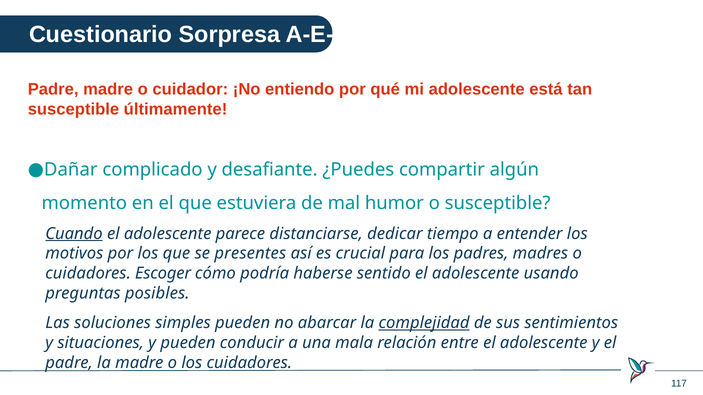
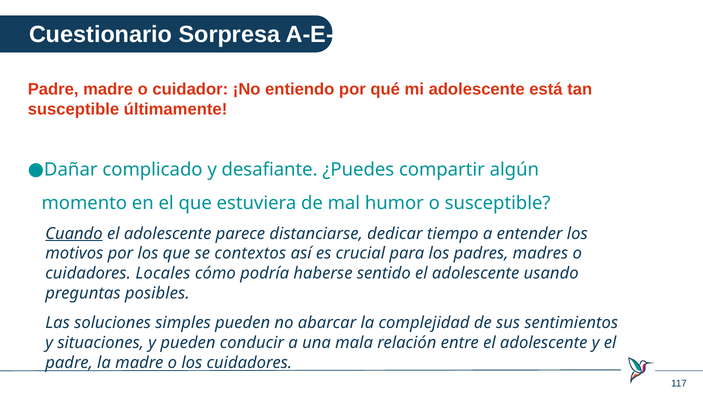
presentes: presentes -> contextos (250, 254)
Escoger: Escoger -> Locales (163, 274)
complejidad underline: present -> none (424, 323)
